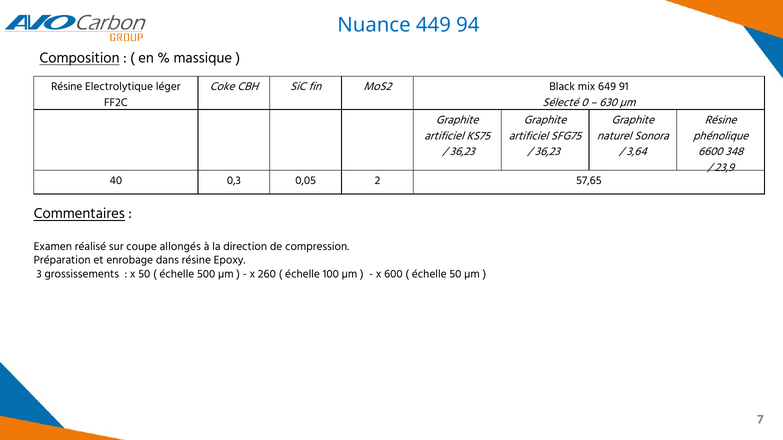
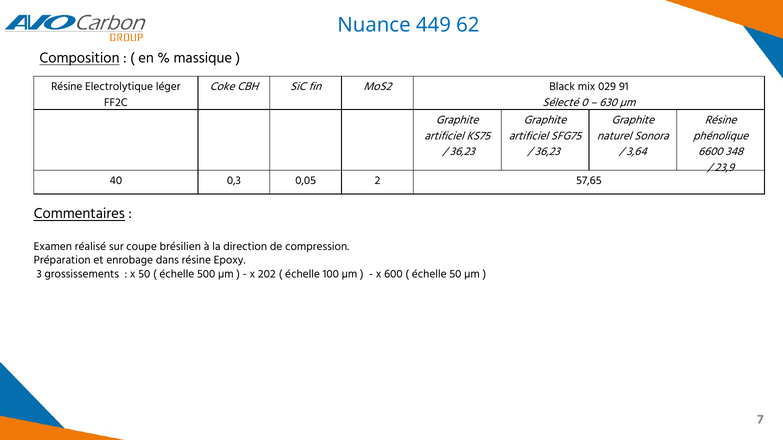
94: 94 -> 62 (468, 25)
649: 649 -> 029 (607, 87)
allongés: allongés -> brésilien (180, 247)
260: 260 -> 202 (267, 274)
